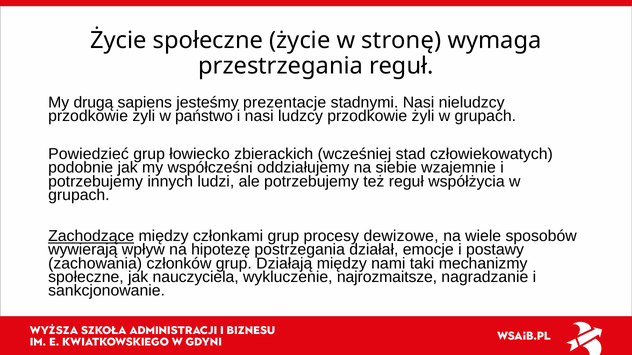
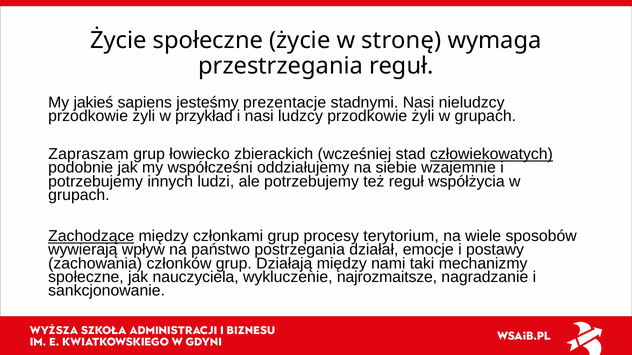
drugą: drugą -> jakieś (93, 103)
państwo: państwo -> przykład (204, 116)
Powiedzieć: Powiedzieć -> Zapraszam (88, 154)
człowiekowatych underline: none -> present (491, 154)
dewizowe: dewizowe -> terytorium (401, 236)
hipotezę: hipotezę -> państwo (221, 250)
